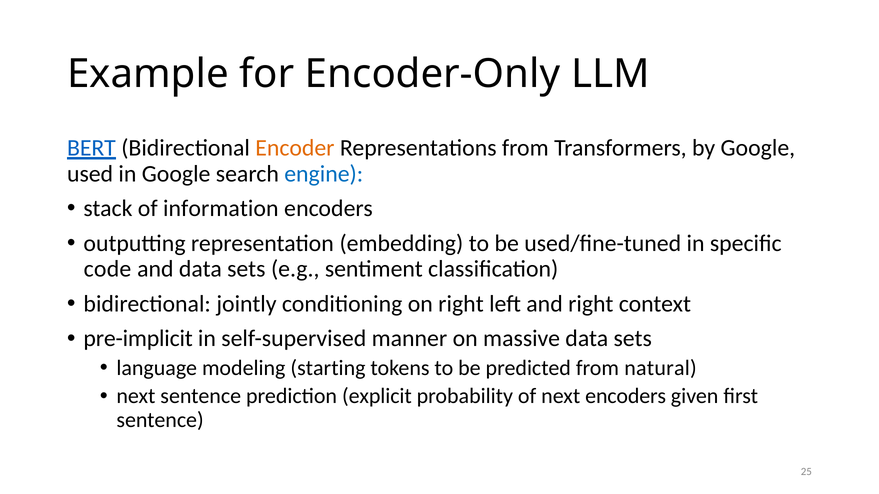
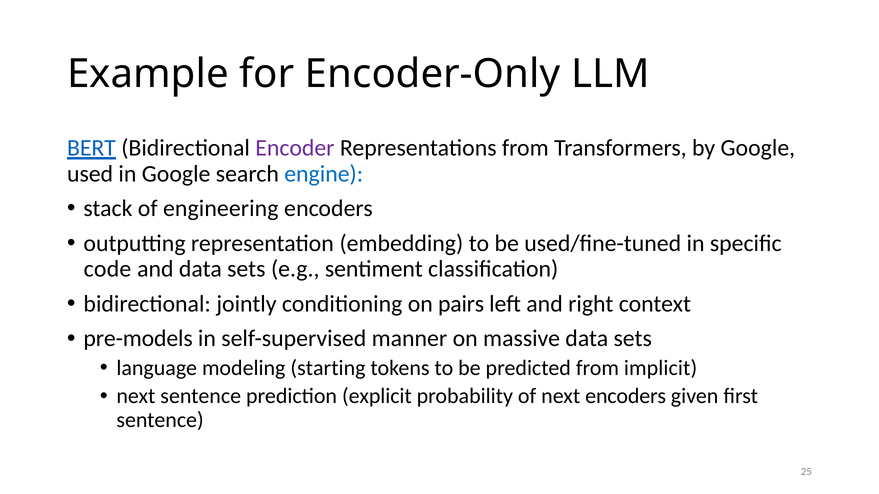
Encoder colour: orange -> purple (295, 148)
information: information -> engineering (221, 209)
on right: right -> pairs (461, 304)
pre-implicit: pre-implicit -> pre-models (138, 339)
natural: natural -> implicit (661, 368)
